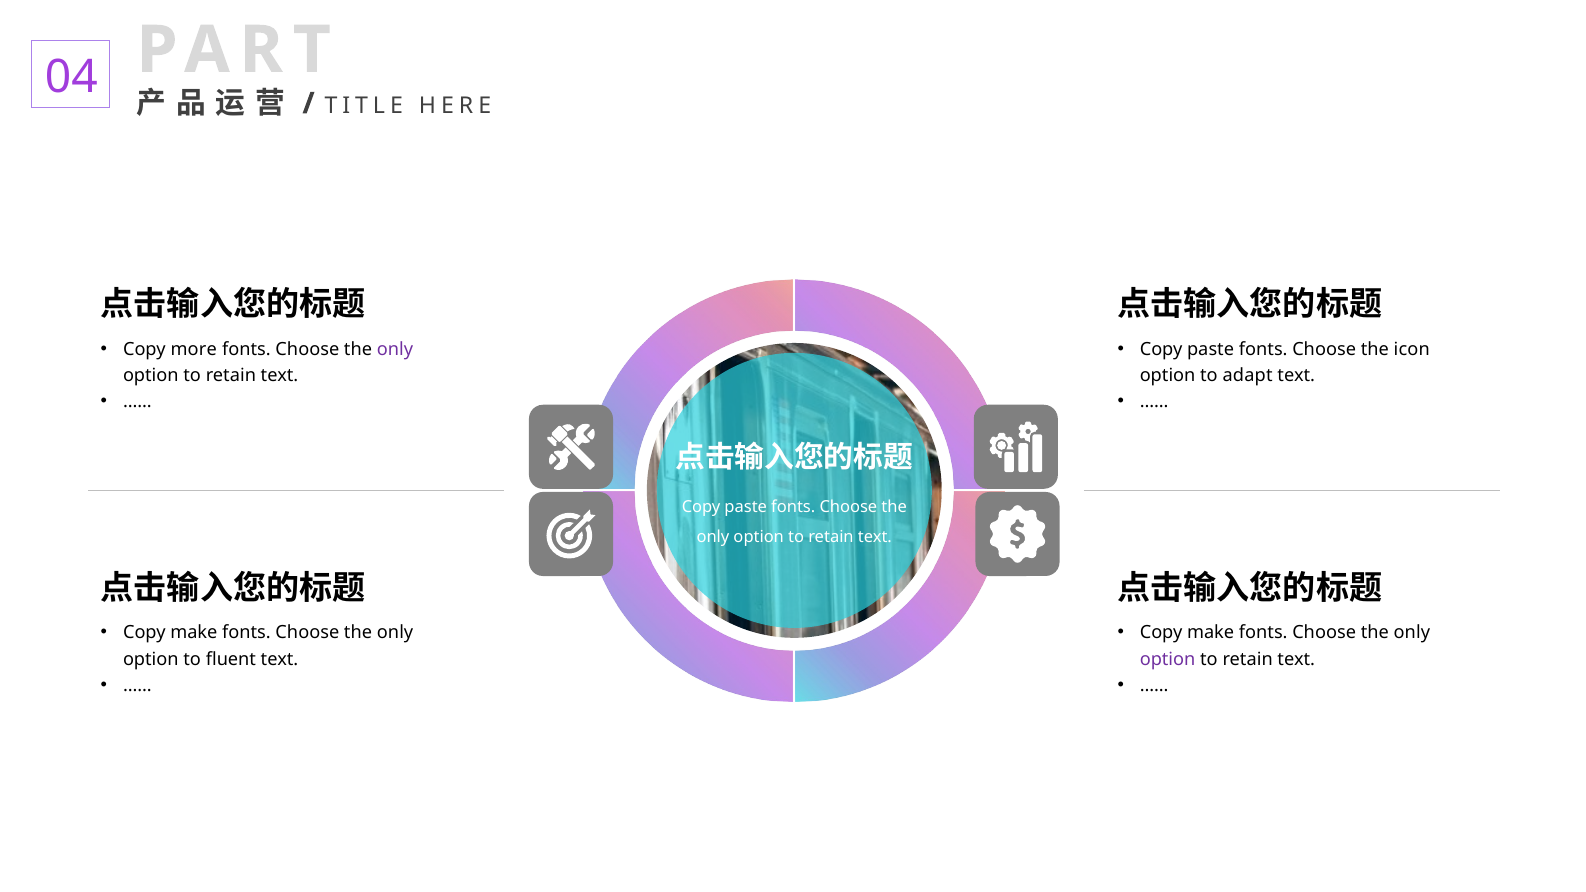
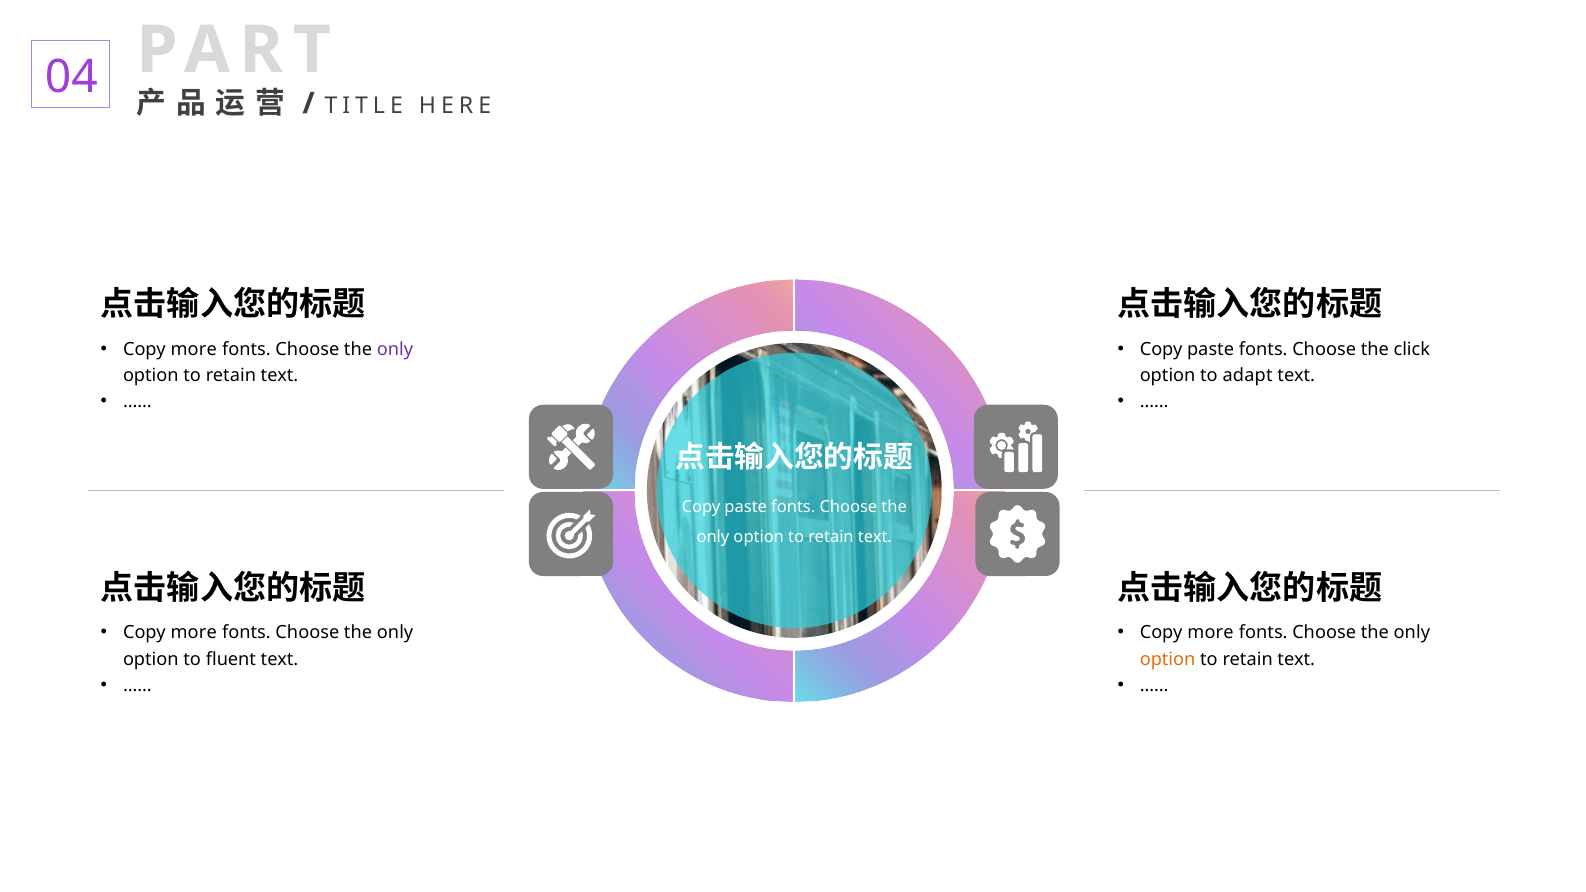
icon: icon -> click (1412, 349)
make: make -> more (194, 633)
make: make -> more (1210, 633)
option colour: purple -> orange (1168, 659)
